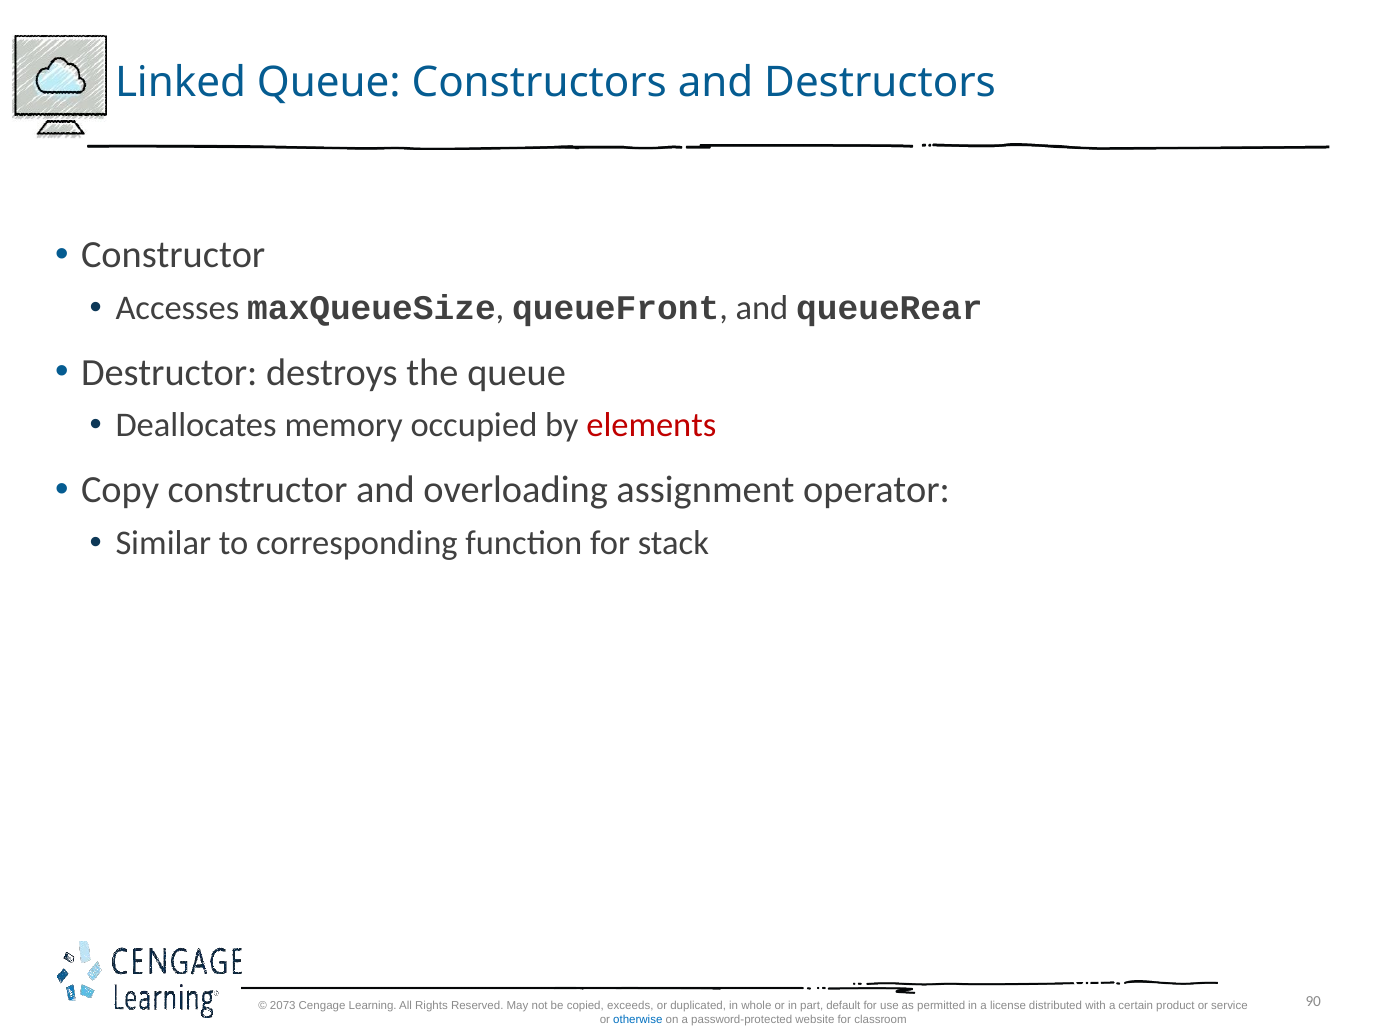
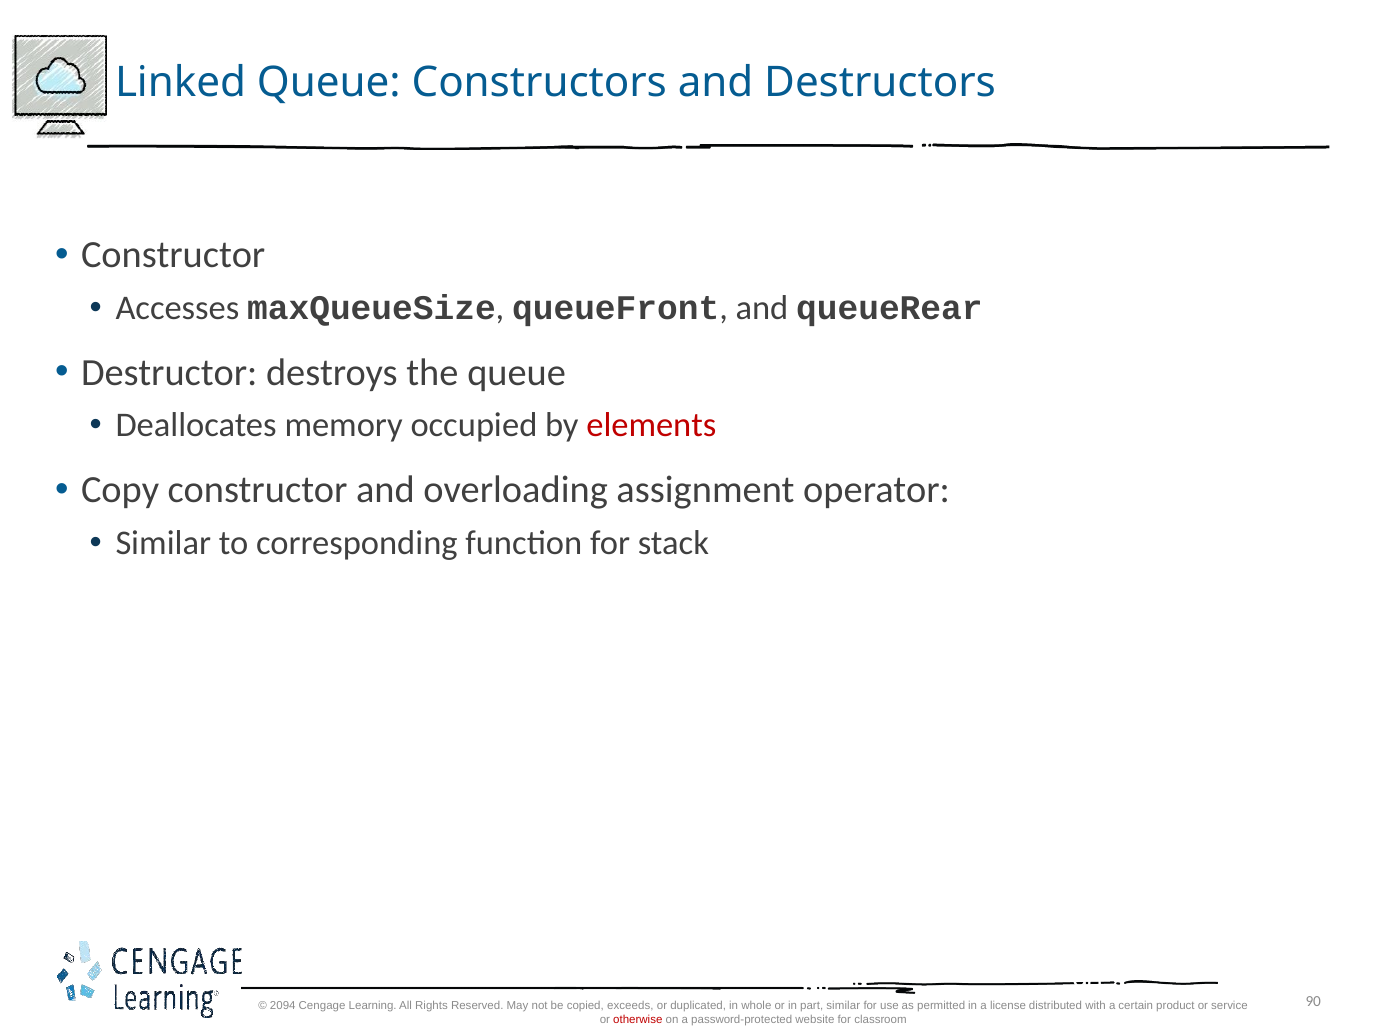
2073: 2073 -> 2094 (283, 1006)
part default: default -> similar (843, 1006)
otherwise colour: blue -> red (638, 1020)
